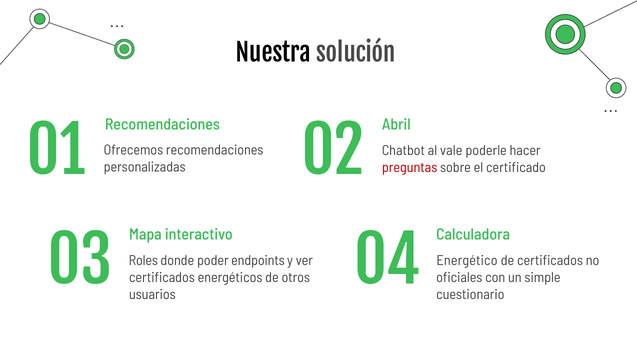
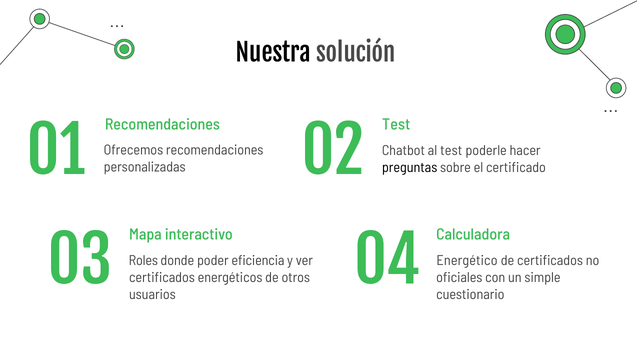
Abril: Abril -> Test (396, 124)
al vale: vale -> test (451, 151)
preguntas colour: red -> black (410, 168)
endpoints: endpoints -> eficiencia (258, 261)
